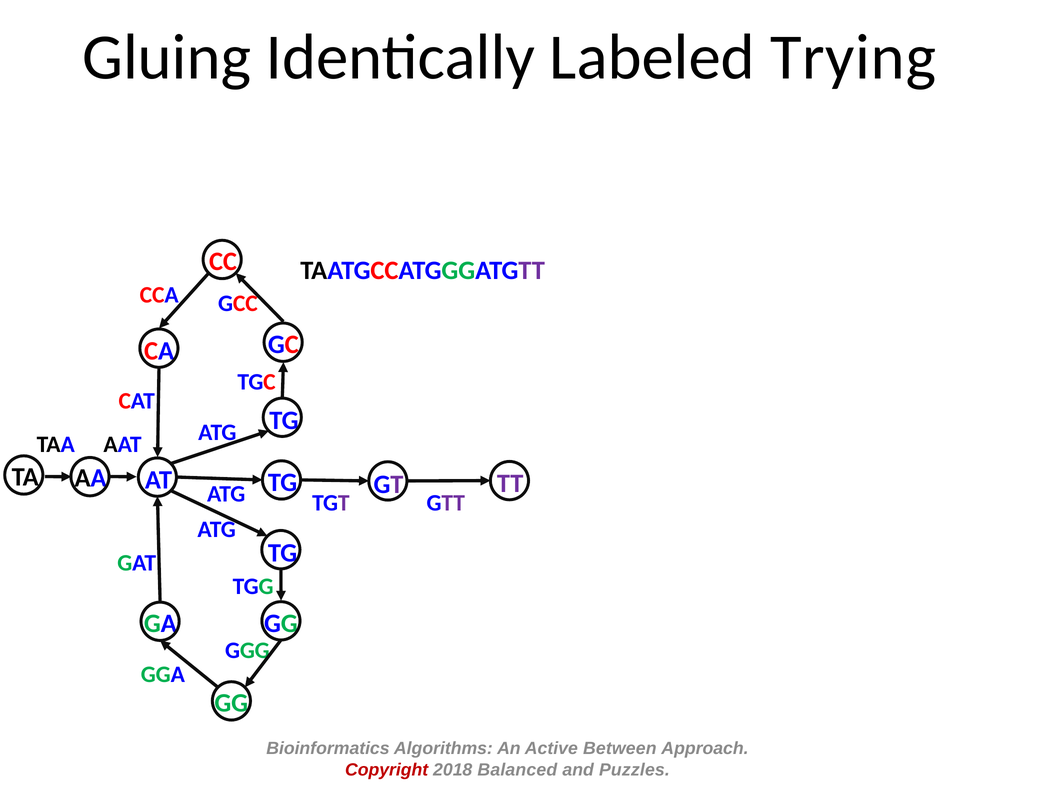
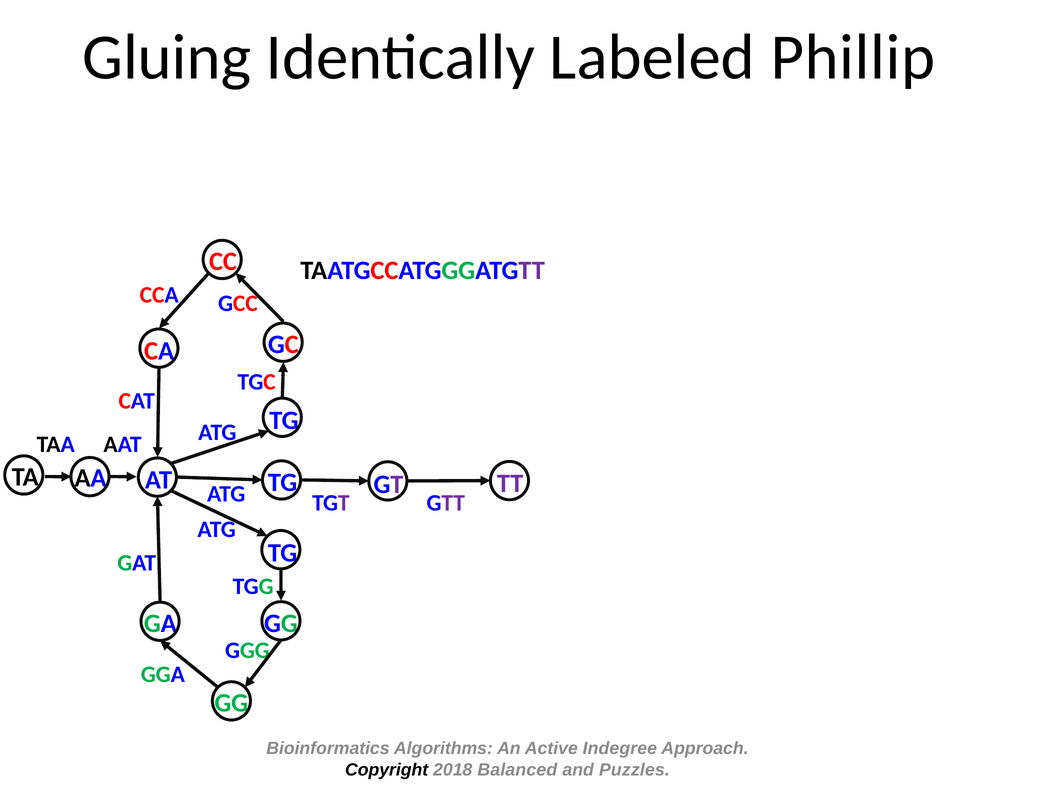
Trying: Trying -> Phillip (853, 58)
Between: Between -> Indegree (620, 749)
Copyright colour: red -> black (387, 770)
